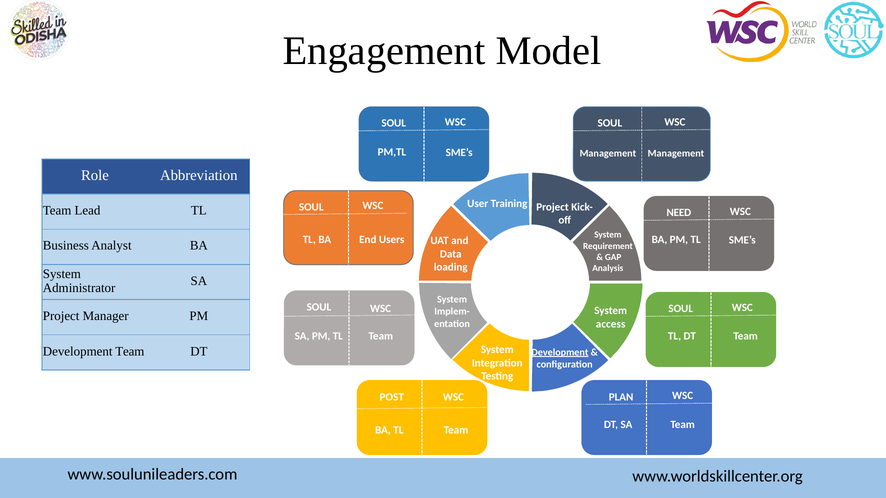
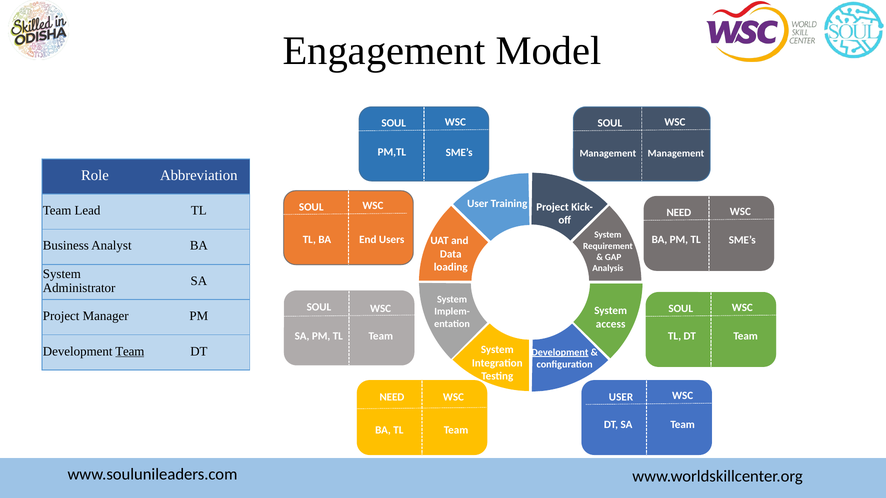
Team underline: none -> present (130, 352)
POST: POST -> NEED (392, 397)
PLAN: PLAN -> USER (621, 397)
